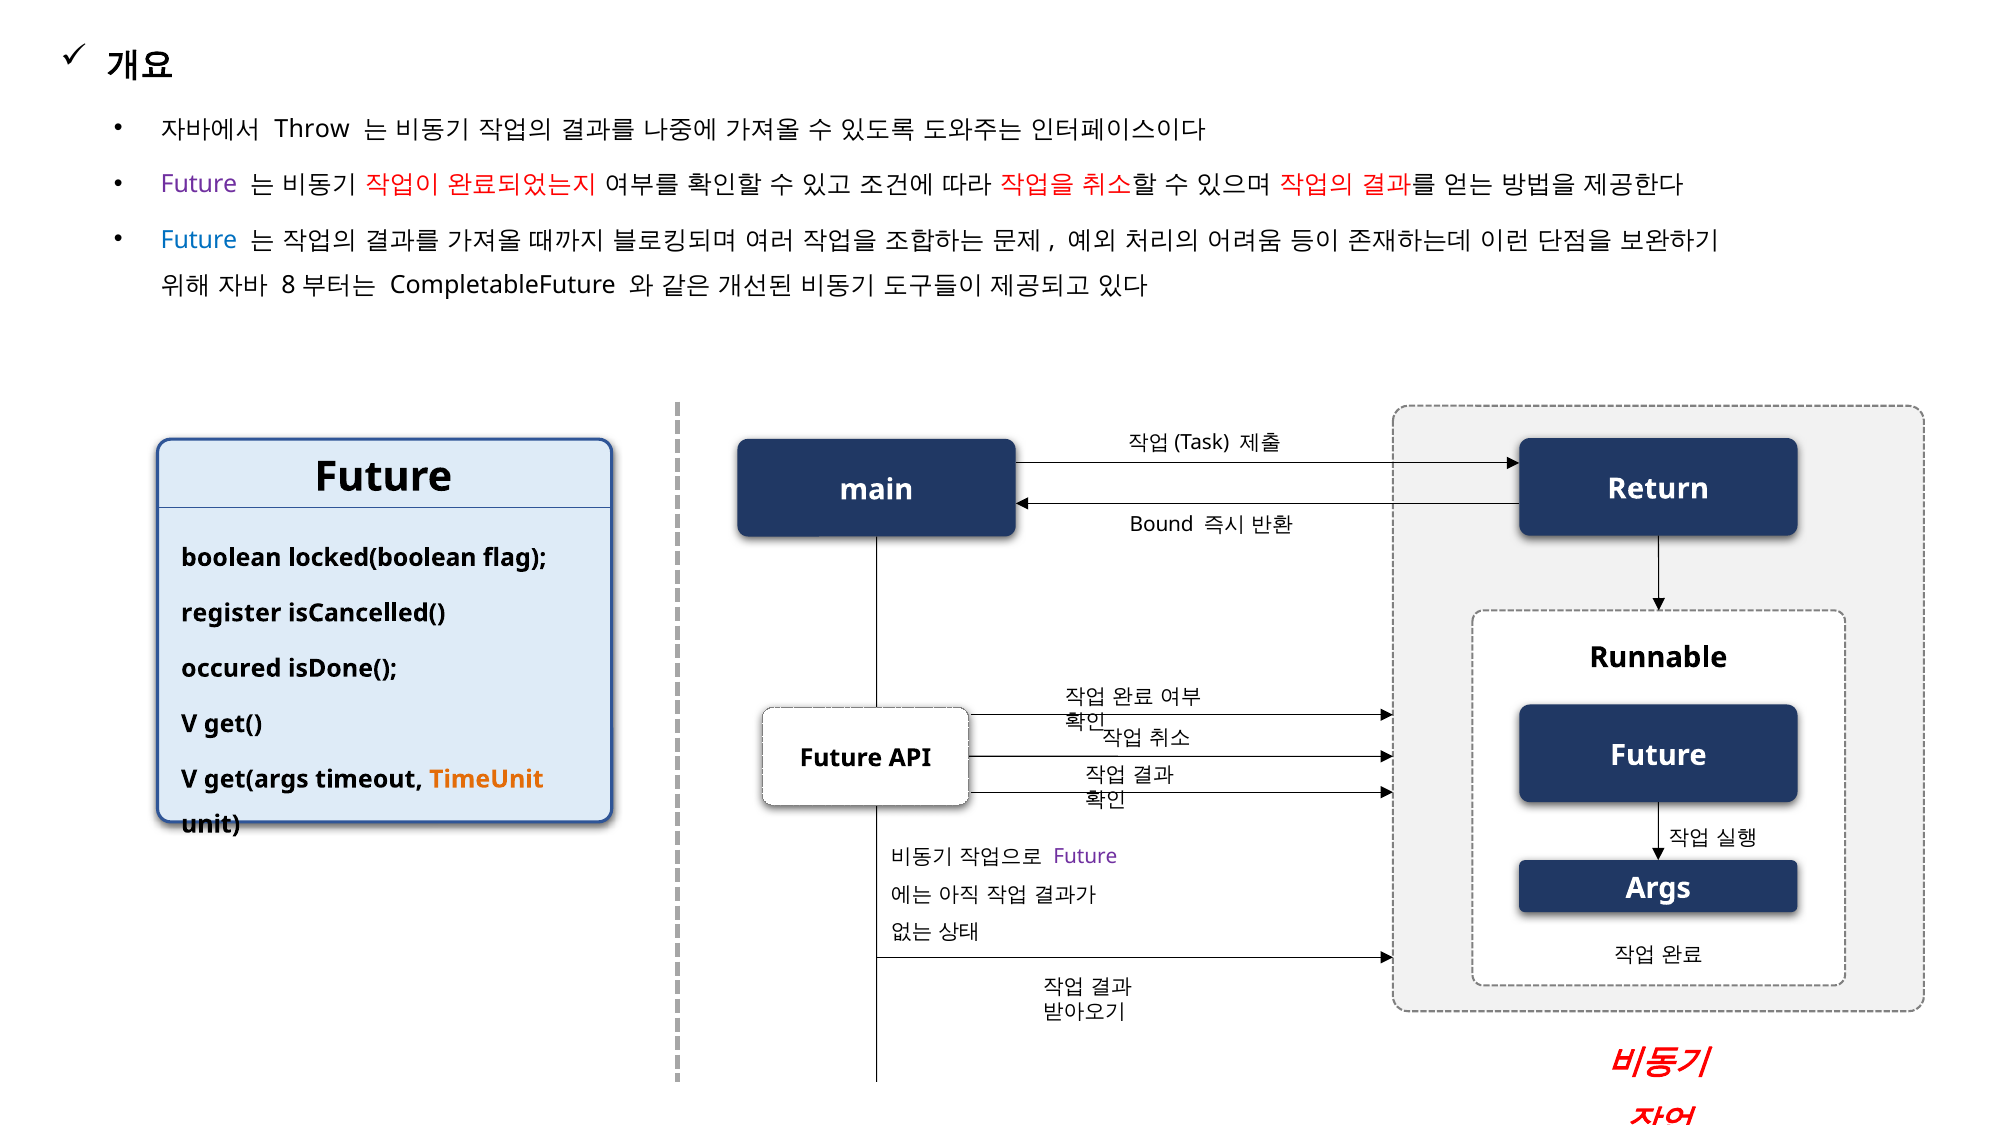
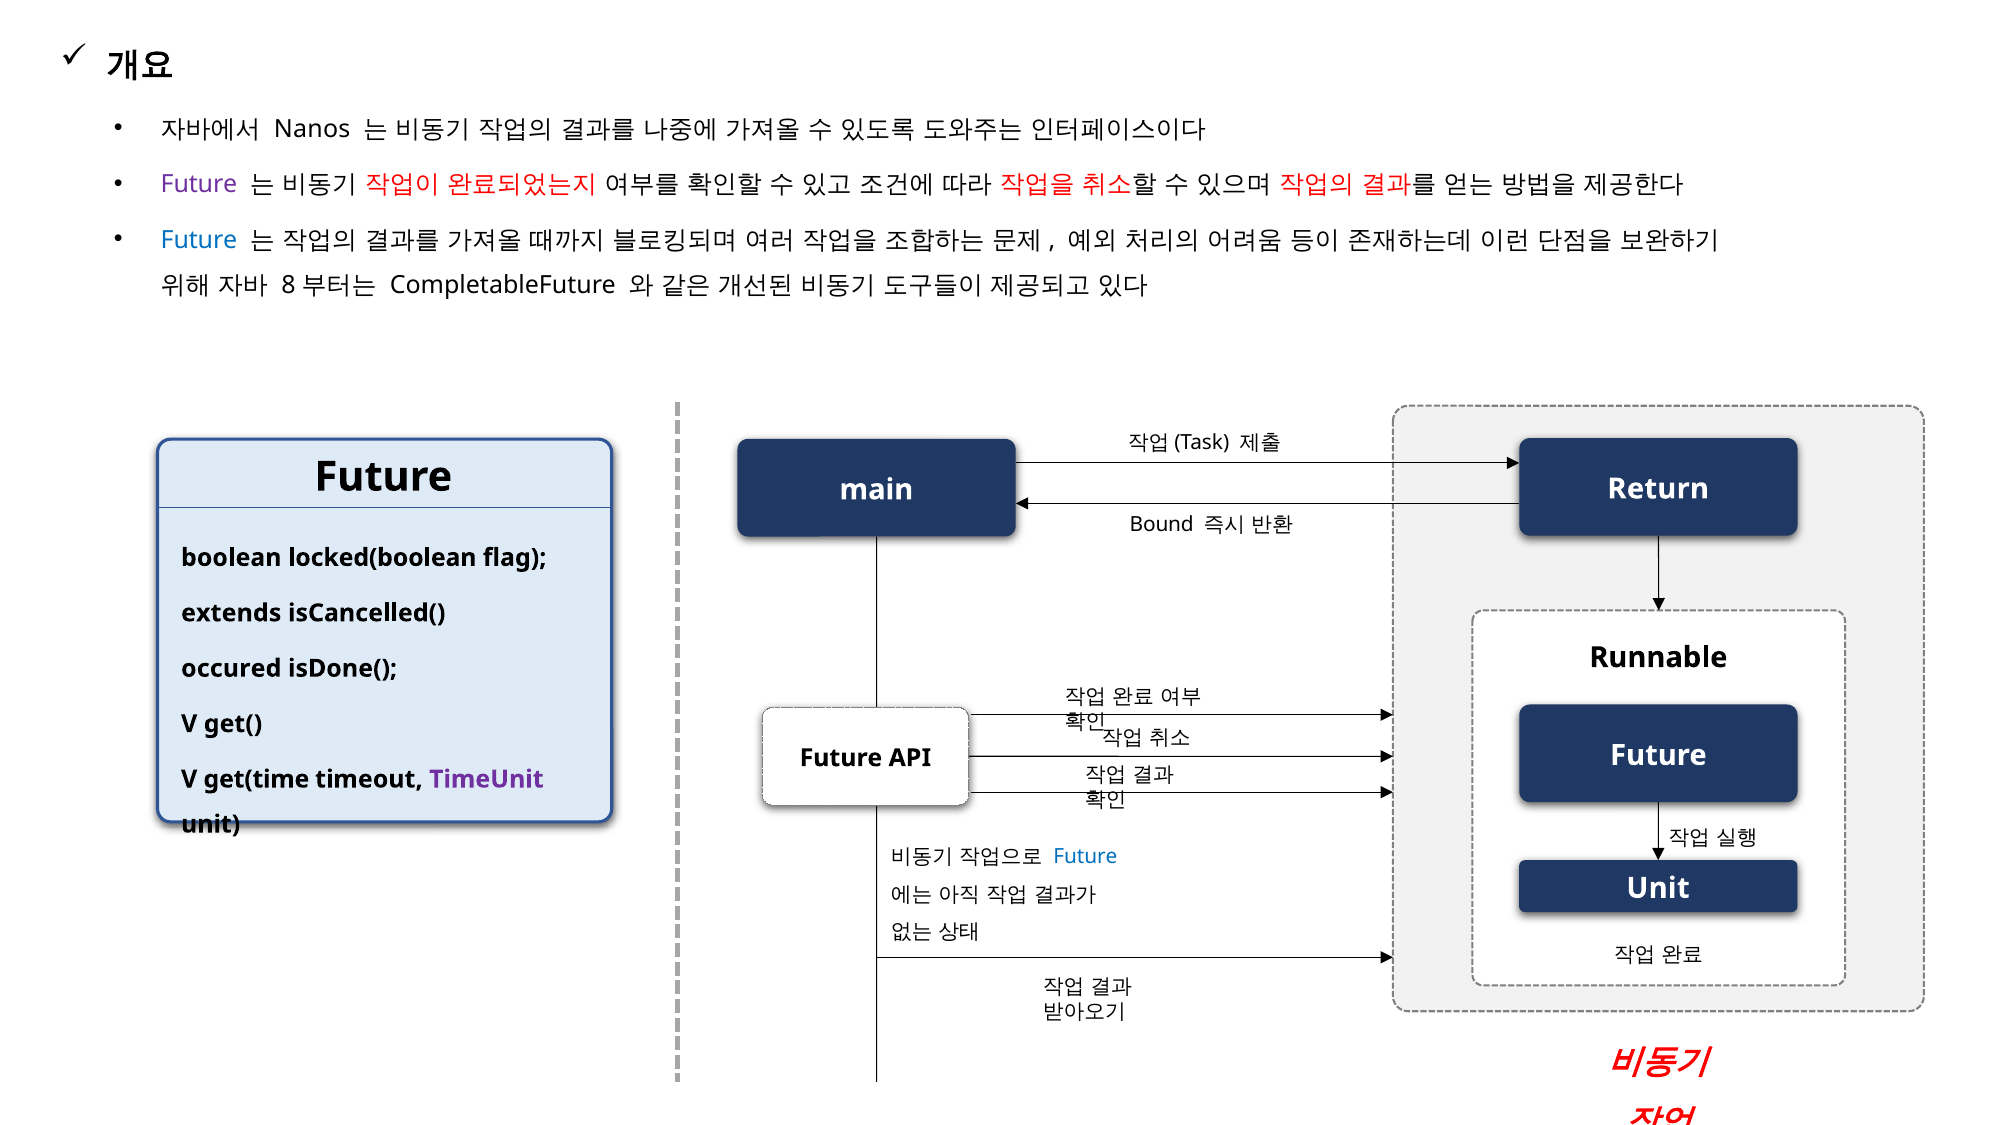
Throw: Throw -> Nanos (312, 129)
register: register -> extends (231, 613)
get(args: get(args -> get(time (256, 780)
TimeUnit colour: orange -> purple (486, 780)
Future colour: purple -> blue (1085, 857)
Args: Args -> Unit (1658, 889)
